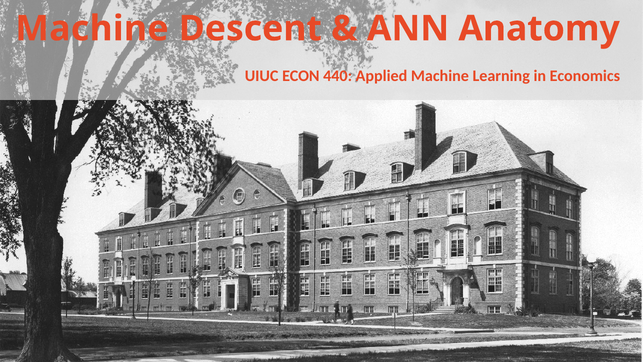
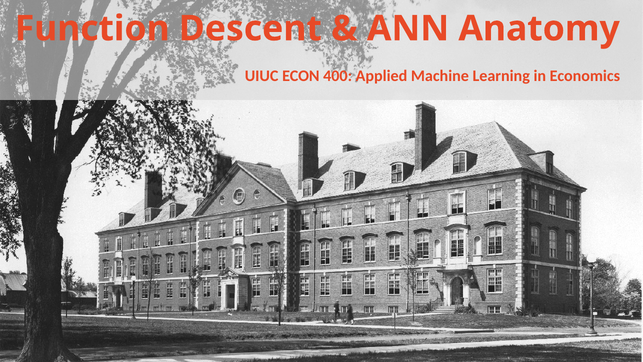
Machine: Machine -> Function (92, 29)
440: 440 -> 400 (338, 76)
